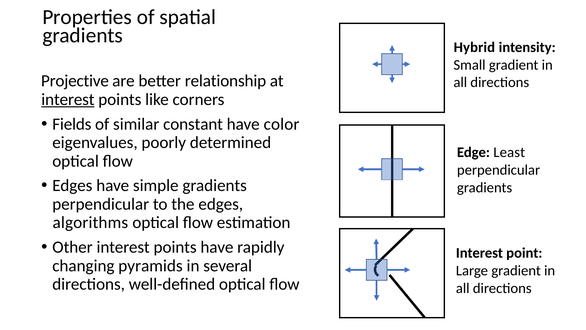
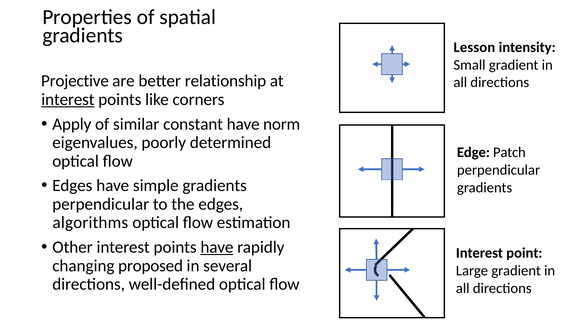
Hybrid: Hybrid -> Lesson (474, 47)
Fields: Fields -> Apply (72, 124)
color: color -> norm (282, 124)
Least: Least -> Patch (509, 152)
have underline: none -> present (217, 247)
pyramids: pyramids -> proposed (151, 265)
